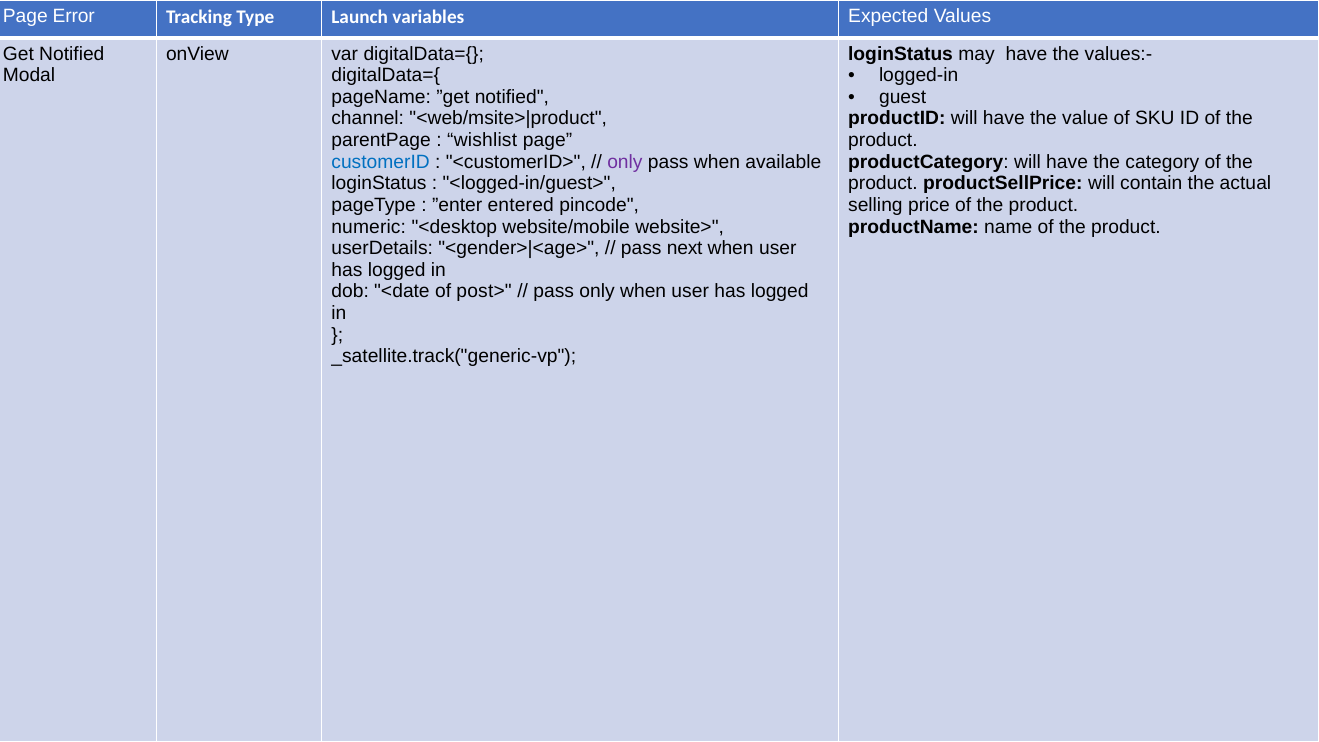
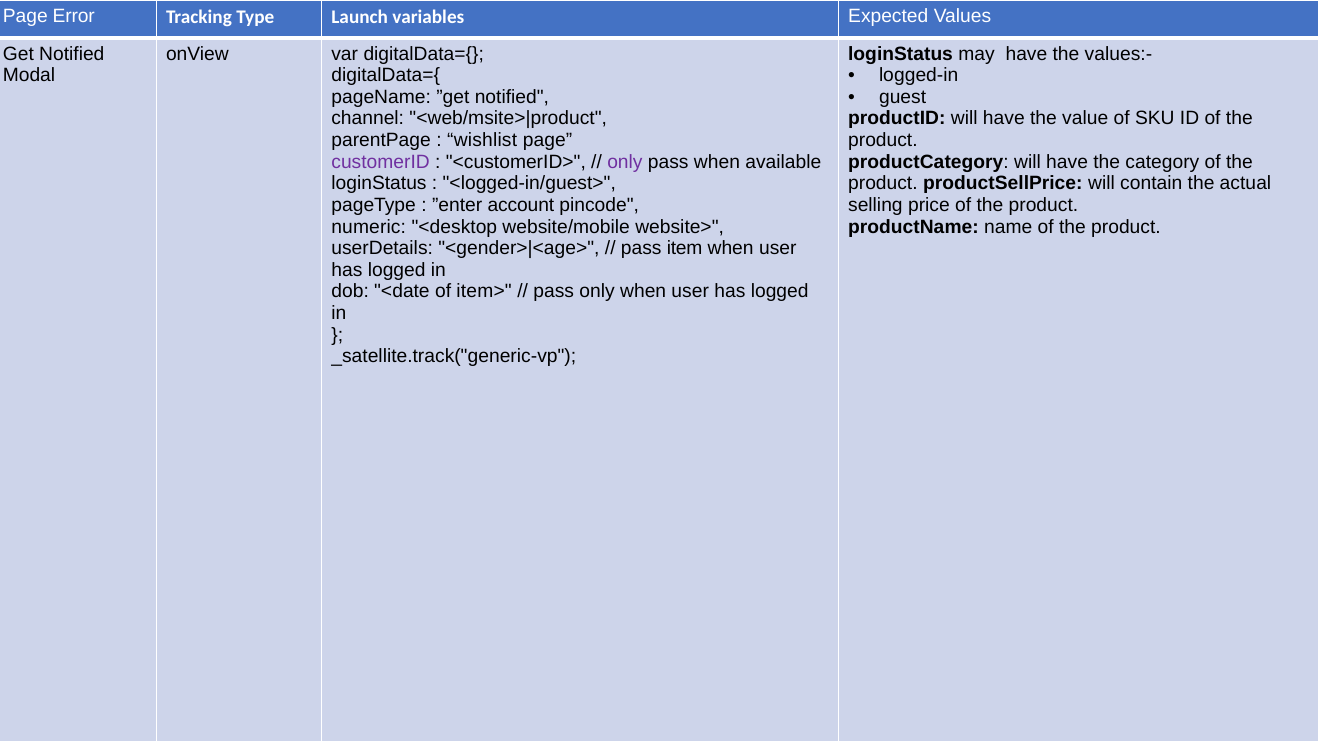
customerID colour: blue -> purple (381, 162)
entered: entered -> account (521, 205)
next: next -> item (685, 248)
post>: post> -> item> (484, 292)
